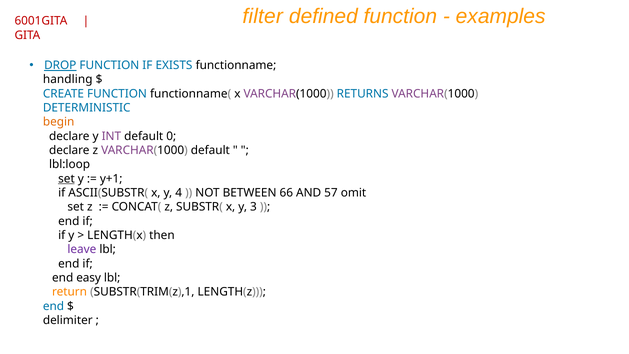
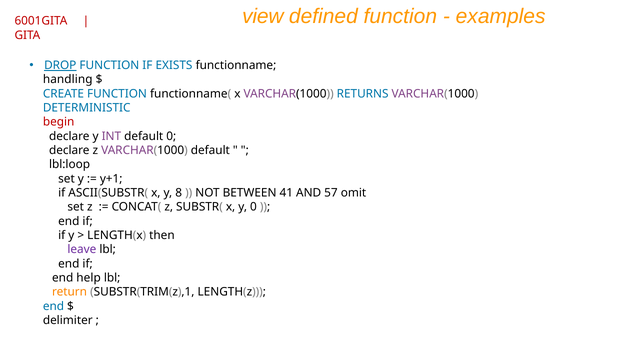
filter: filter -> view (263, 16)
begin colour: orange -> red (59, 122)
set underline: present -> none (67, 179)
4: 4 -> 8 (179, 193)
66: 66 -> 41 (286, 193)
y 3: 3 -> 0 (253, 207)
easy: easy -> help (89, 278)
